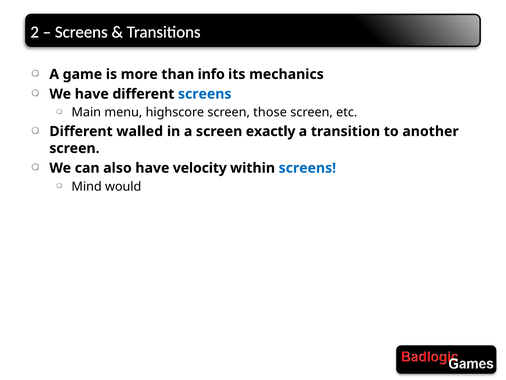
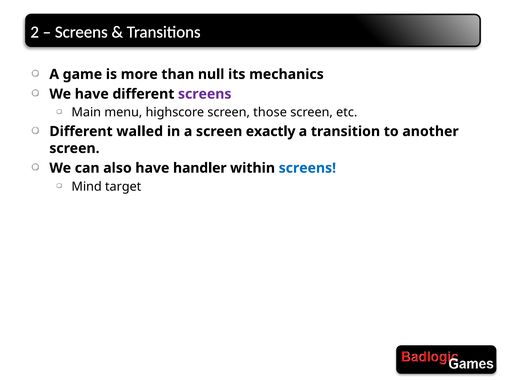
info: info -> null (211, 74)
screens colour: blue -> purple (205, 94)
velocity: velocity -> handler (200, 168)
would: would -> target (123, 186)
